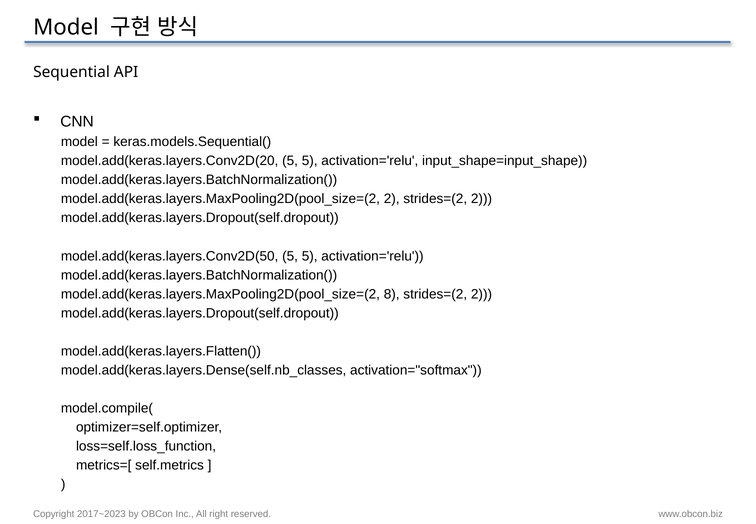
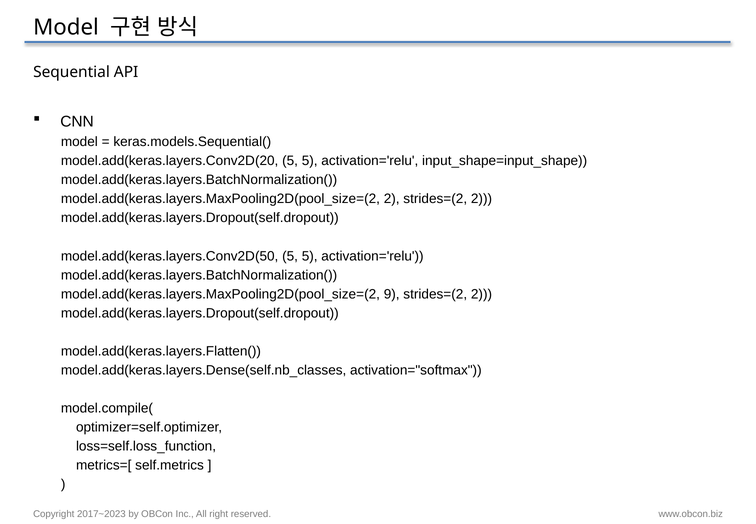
8: 8 -> 9 (392, 294)
